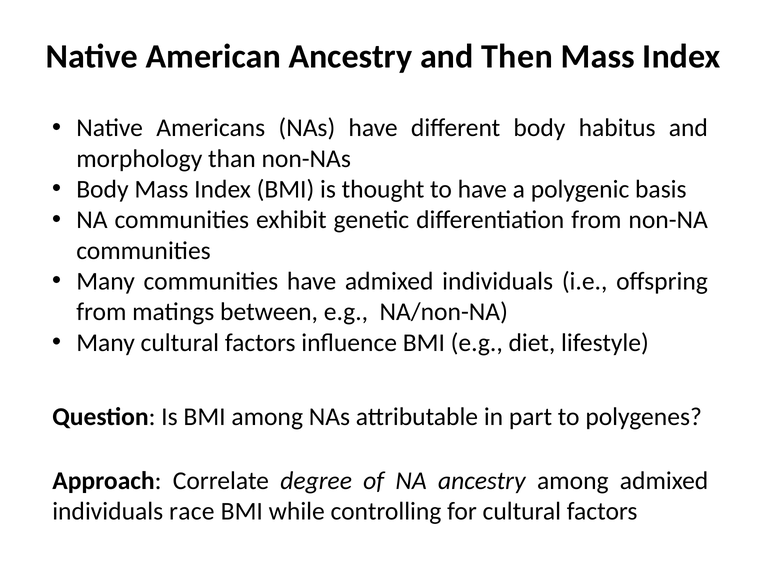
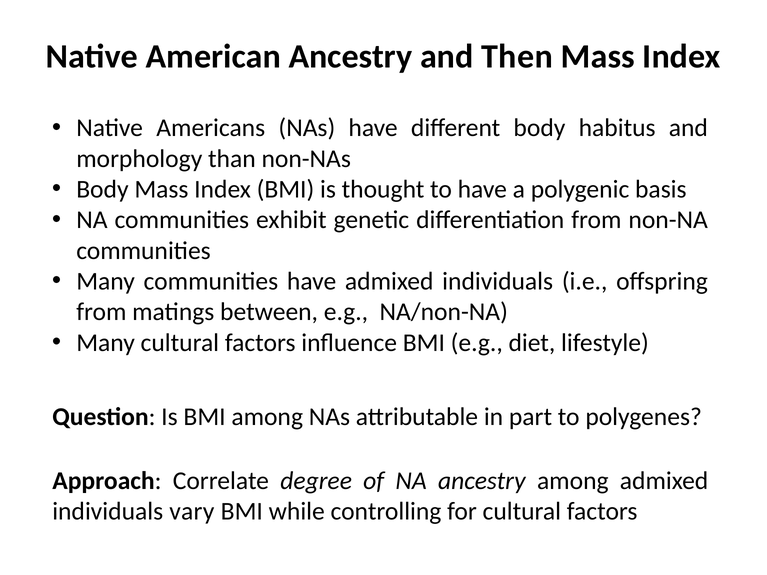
race: race -> vary (192, 512)
